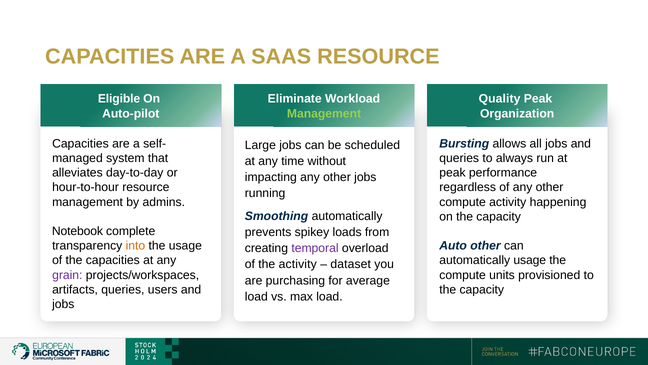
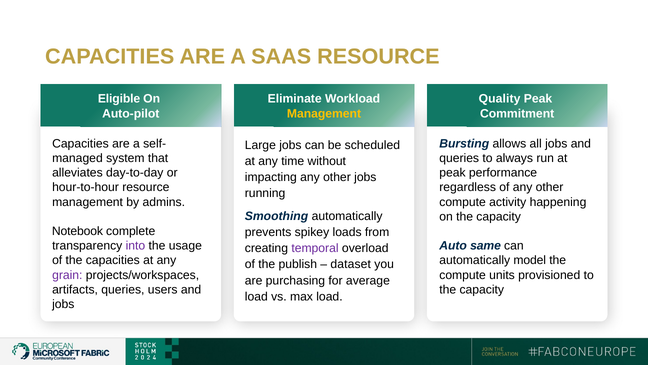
Management colour: light green -> yellow (324, 113)
Organization: Organization -> Commitment (517, 113)
into colour: orange -> purple (135, 245)
Auto other: other -> same (486, 245)
automatically usage: usage -> model (530, 260)
the activity: activity -> publish (298, 264)
